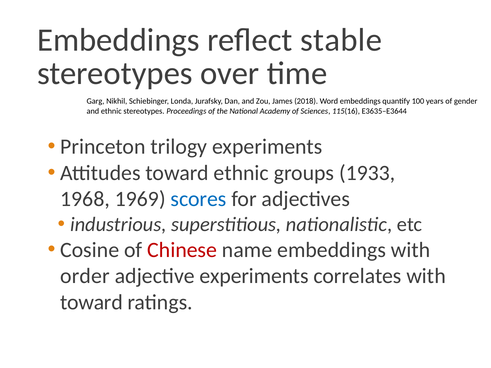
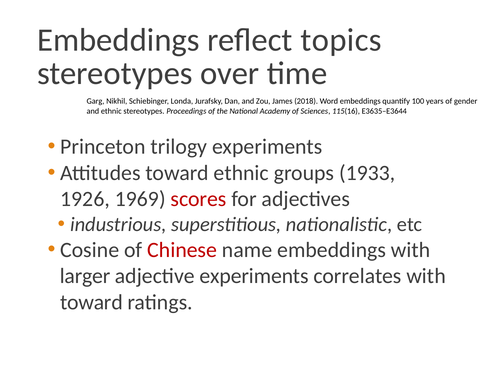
stable: stable -> topics (341, 40)
1968: 1968 -> 1926 (85, 199)
scores colour: blue -> red (199, 199)
order: order -> larger (85, 276)
